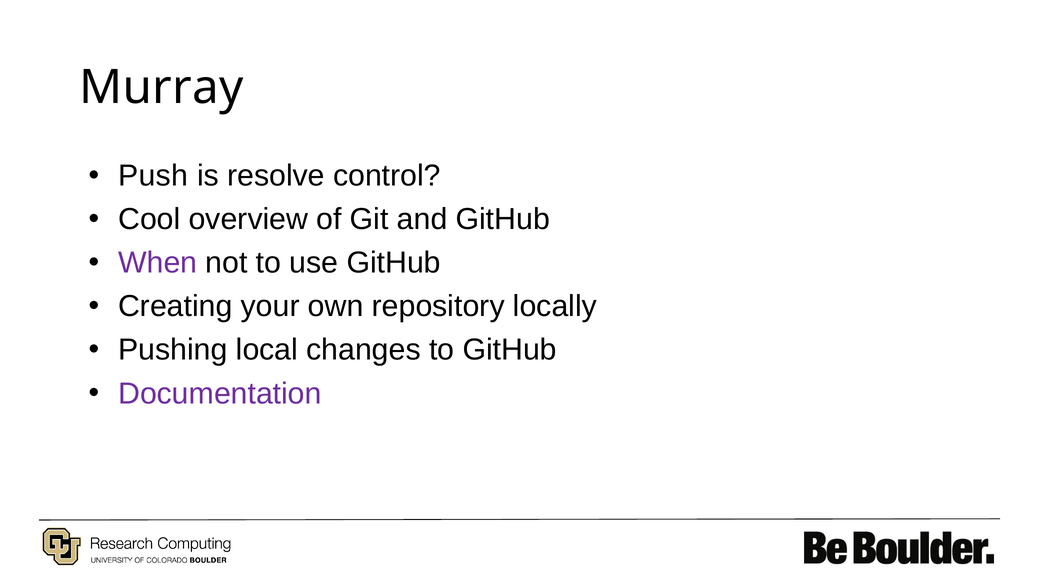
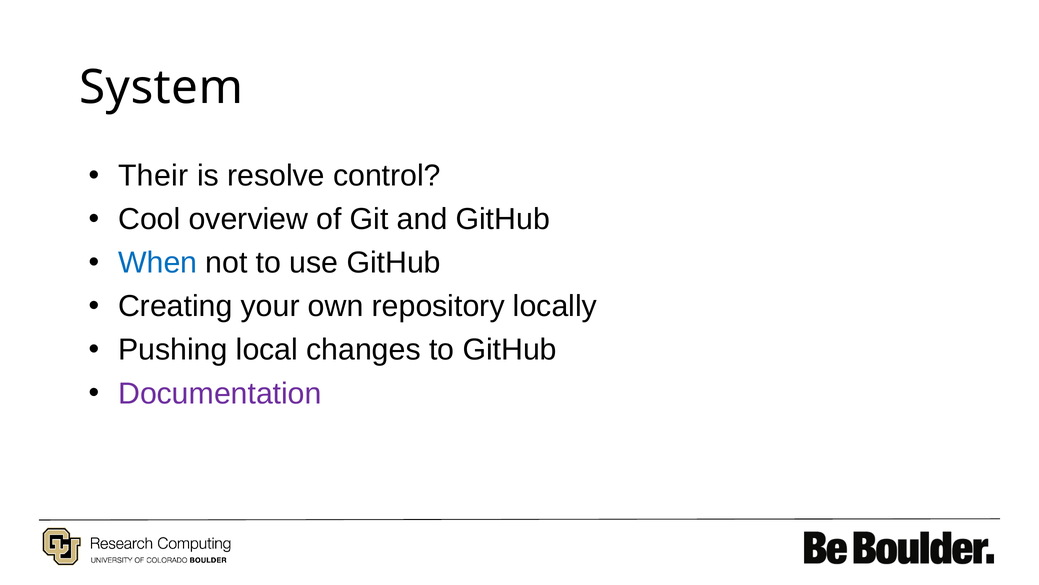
Murray: Murray -> System (161, 87)
Push: Push -> Their (153, 176)
When colour: purple -> blue (158, 263)
